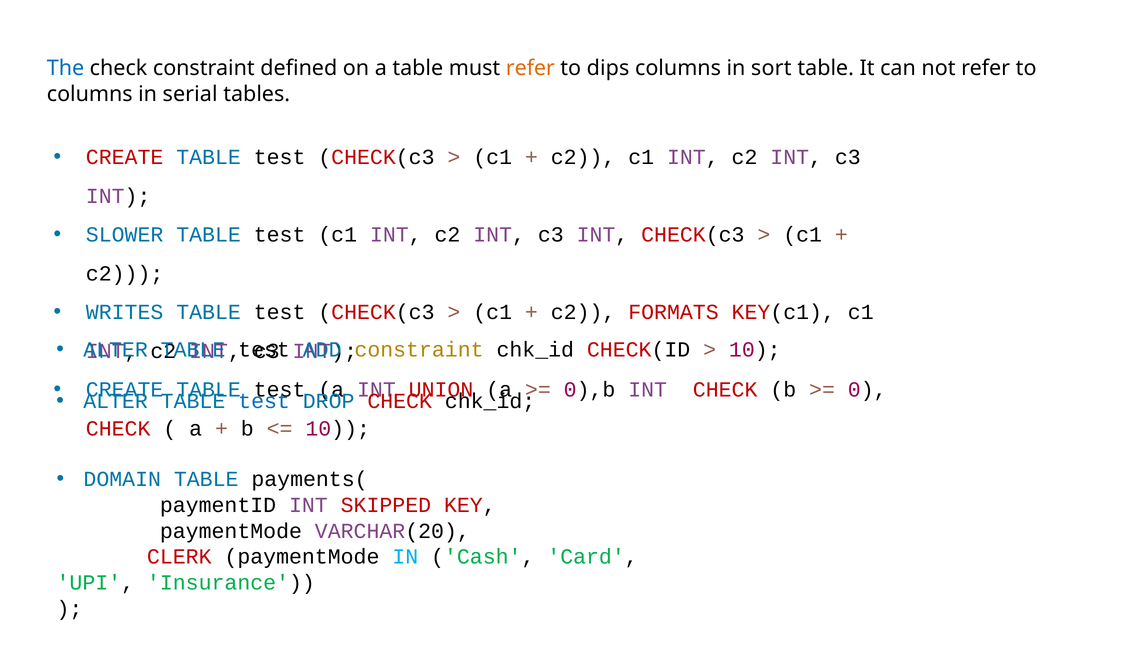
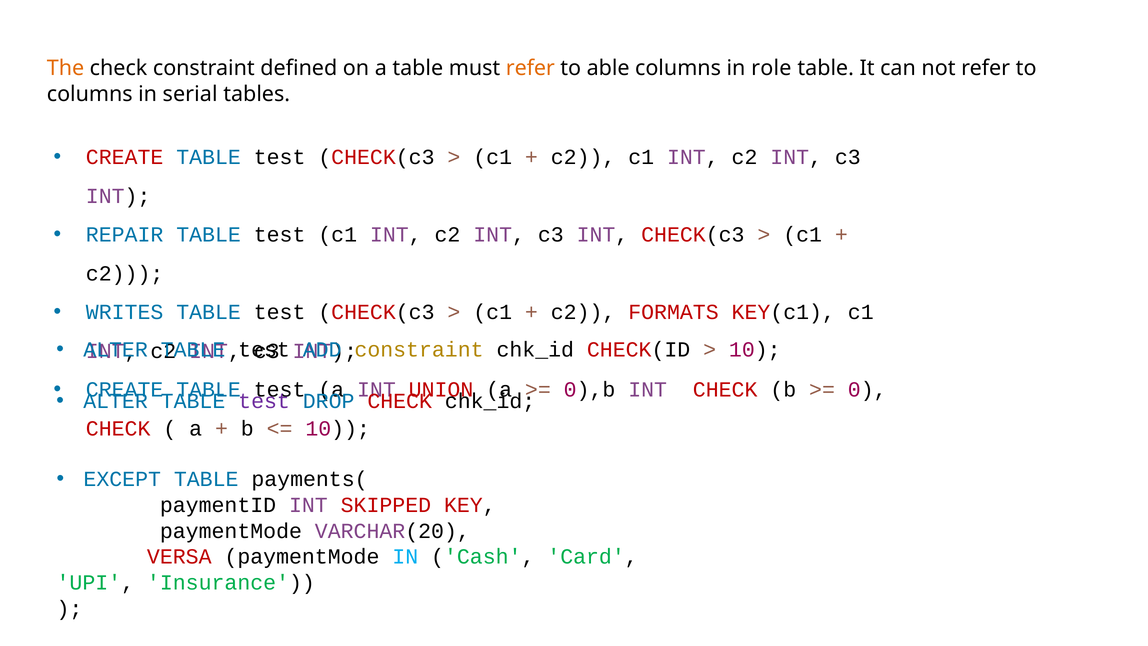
The colour: blue -> orange (66, 68)
dips: dips -> able (608, 68)
sort: sort -> role (771, 68)
SLOWER: SLOWER -> REPAIR (125, 235)
test colour: blue -> purple (264, 401)
DOMAIN: DOMAIN -> EXCEPT (122, 479)
CLERK: CLERK -> VERSA (179, 557)
